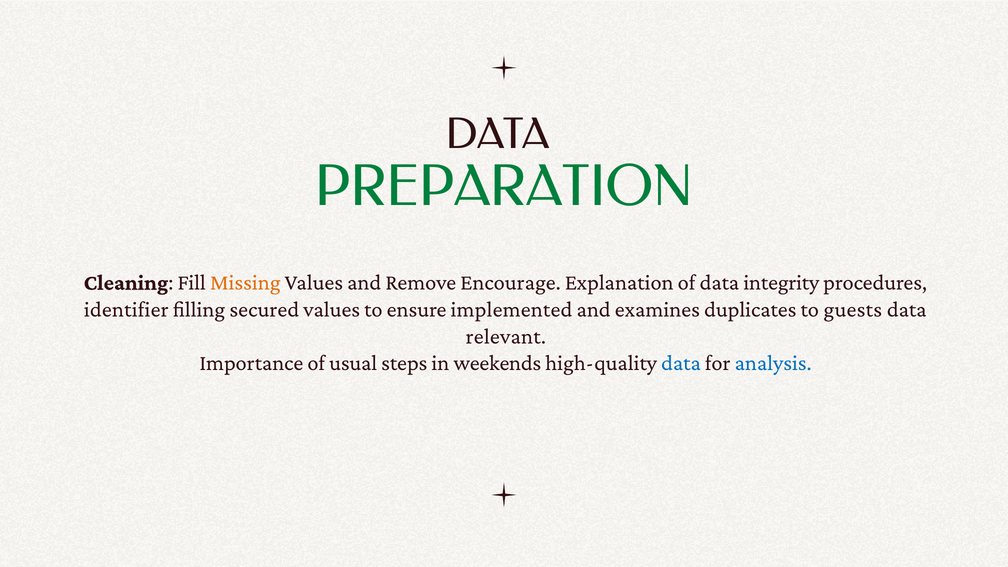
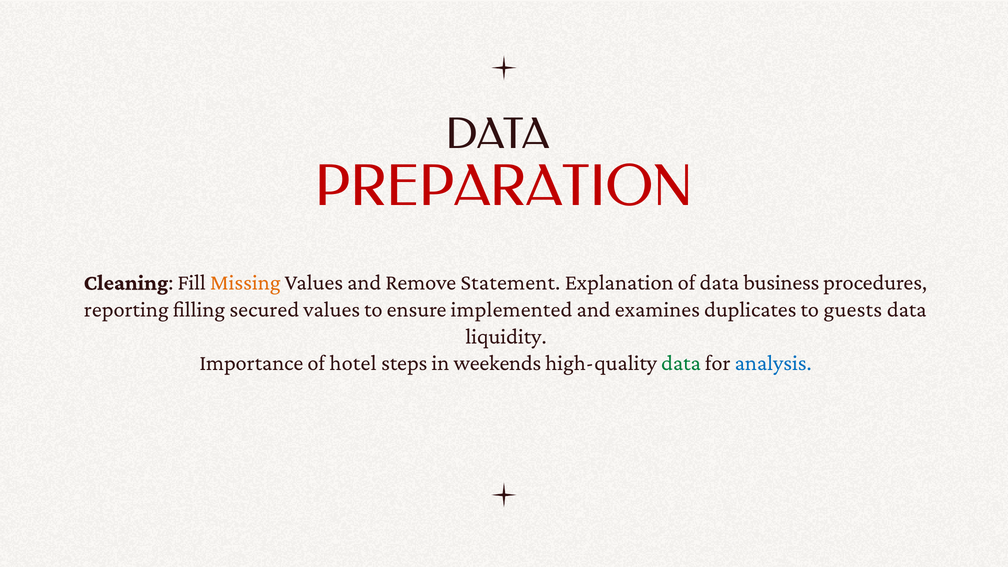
PREPARATION colour: green -> red (504, 187)
Encourage: Encourage -> Statement (510, 282)
integrity: integrity -> business (781, 282)
identifier: identifier -> reporting (126, 309)
relevant: relevant -> liquidity (506, 336)
usual: usual -> hotel (353, 363)
data colour: blue -> green (681, 363)
